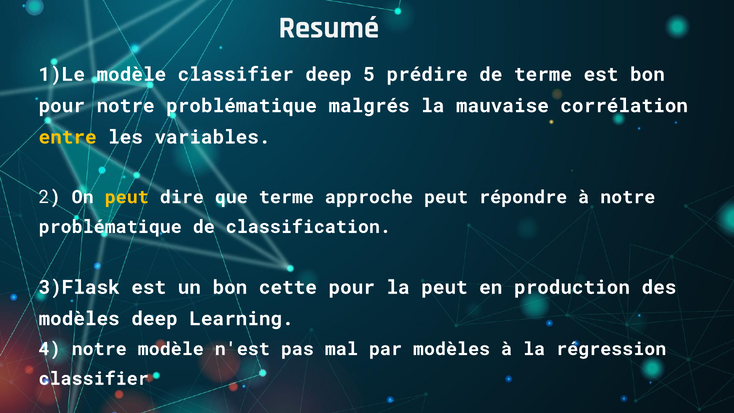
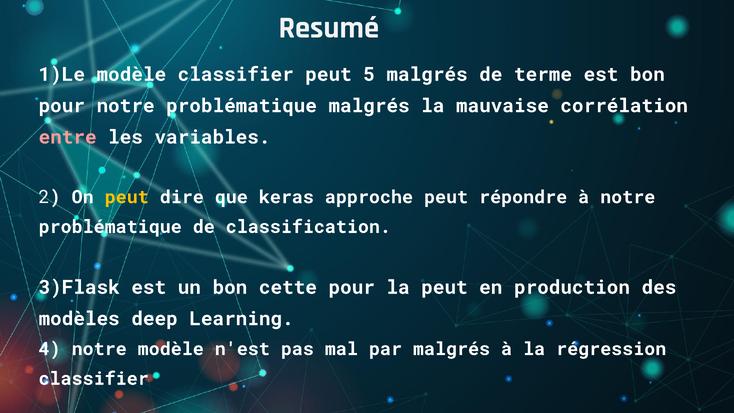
classifier deep: deep -> peut (328, 74)
5 prédire: prédire -> malgrés (427, 74)
entre colour: yellow -> pink (68, 137)
que terme: terme -> keras (286, 197)
par modèles: modèles -> malgrés (452, 349)
